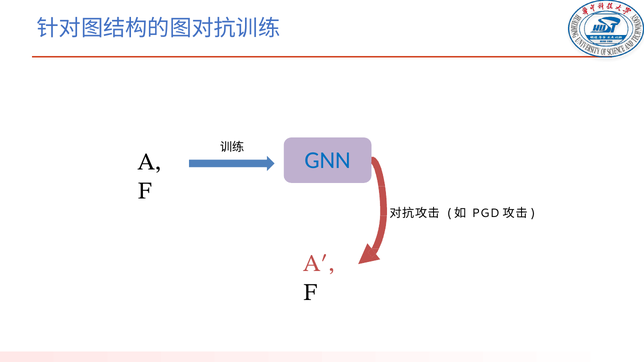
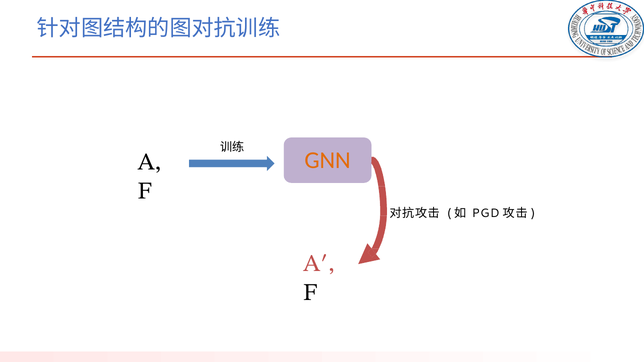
GNN colour: blue -> orange (328, 160)
